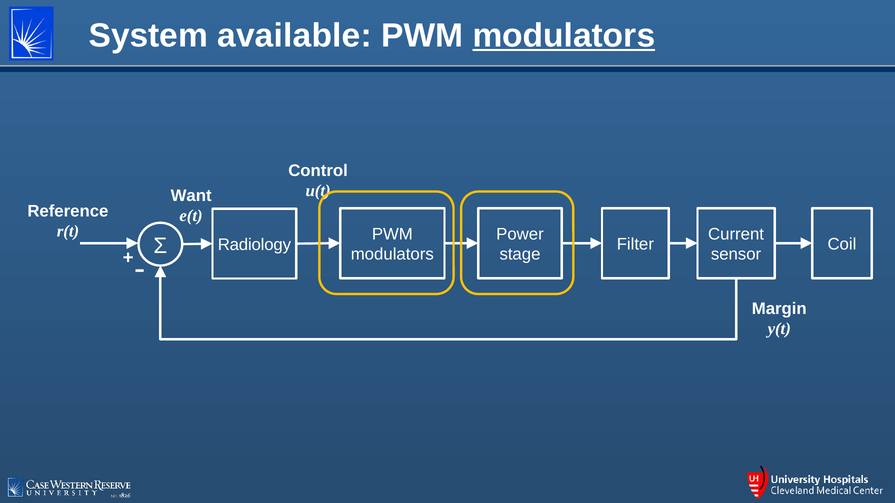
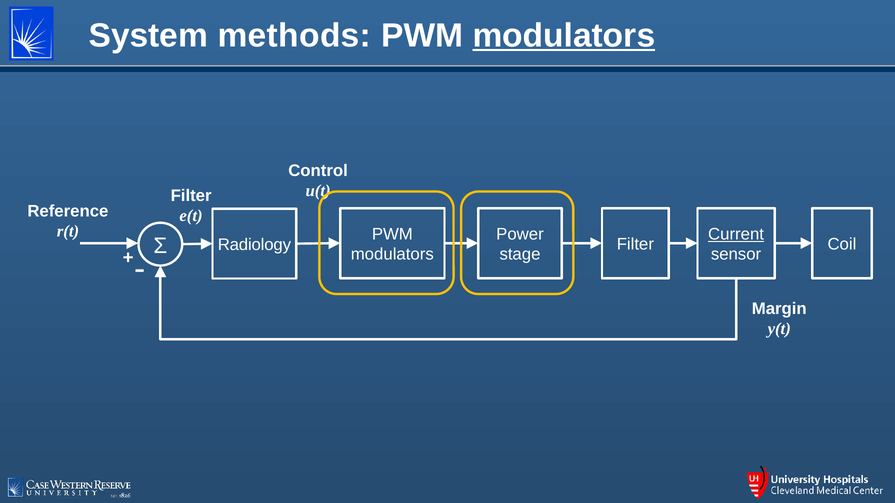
available: available -> methods (294, 36)
Want: Want -> Filter (191, 196)
Current underline: none -> present (736, 234)
